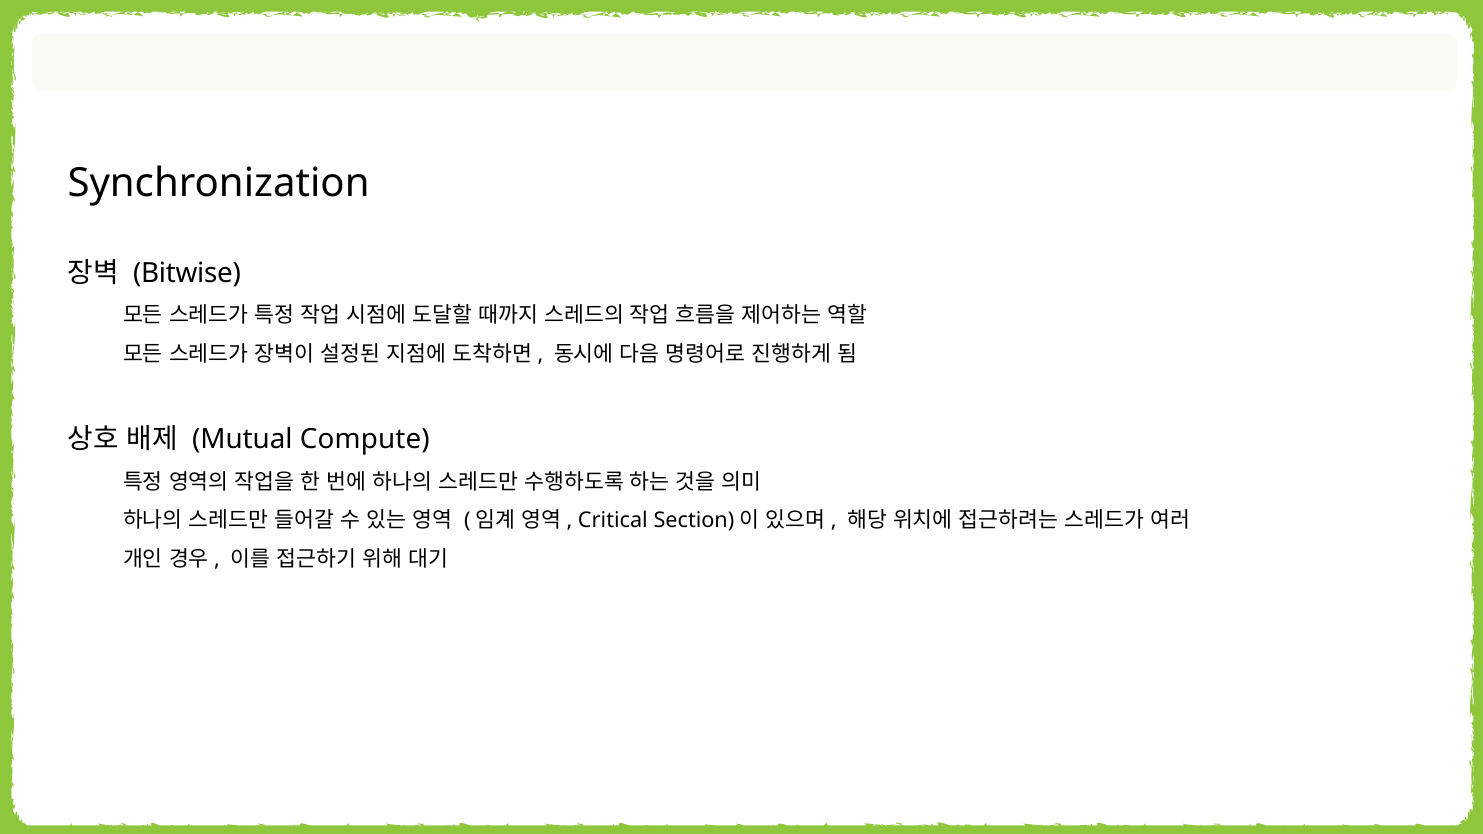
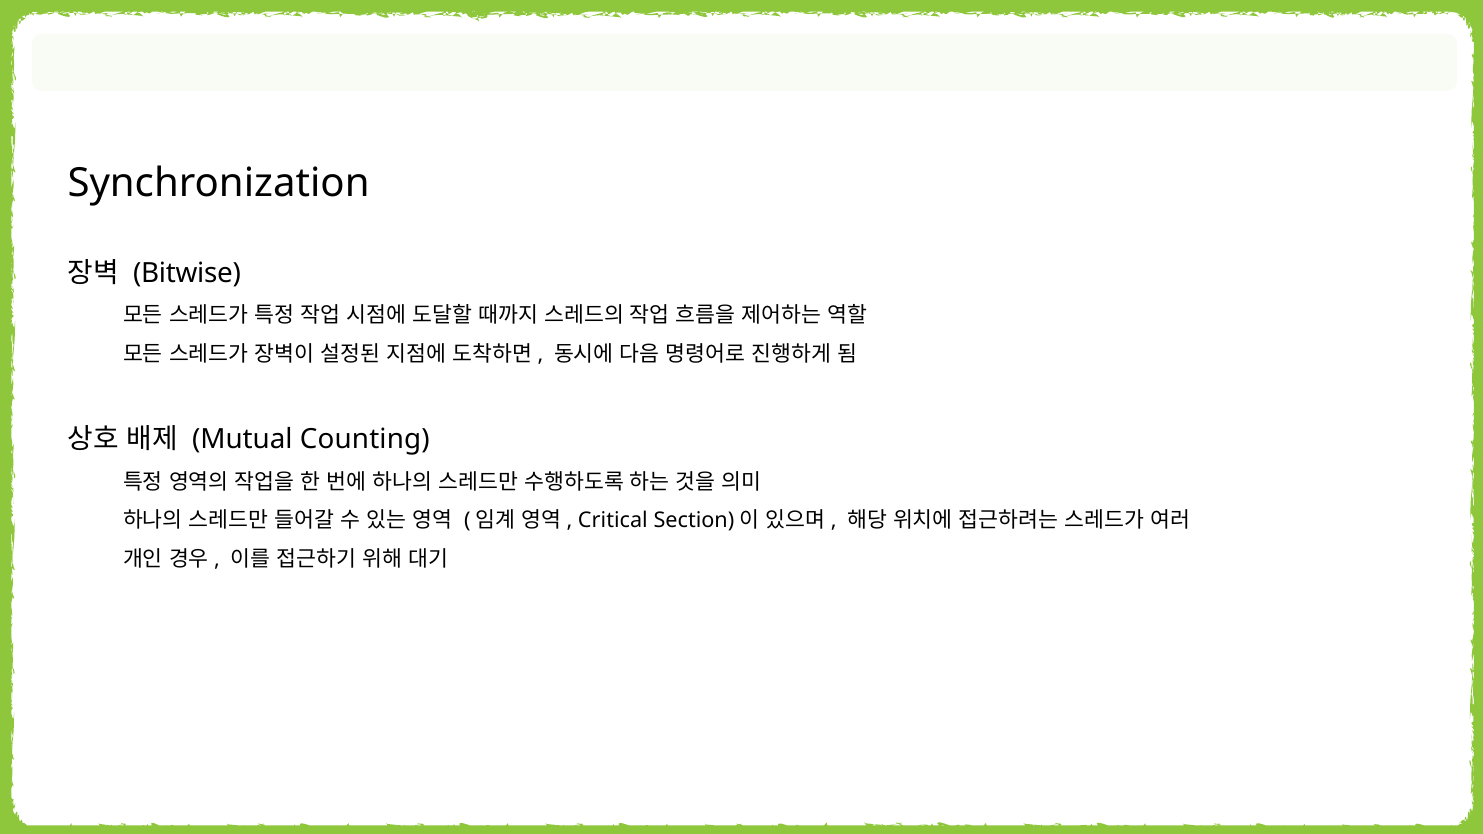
Compute: Compute -> Counting (365, 440)
